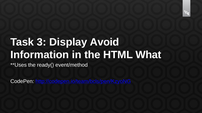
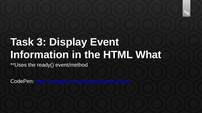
Avoid: Avoid -> Event (105, 42)
